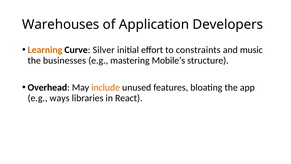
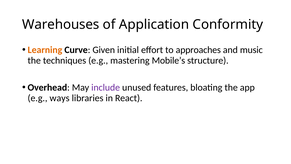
Developers: Developers -> Conformity (228, 24)
Silver: Silver -> Given (104, 50)
constraints: constraints -> approaches (198, 50)
businesses: businesses -> techniques (65, 60)
include colour: orange -> purple (106, 87)
